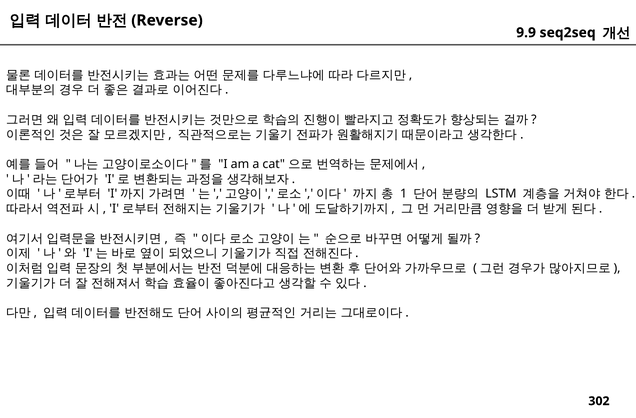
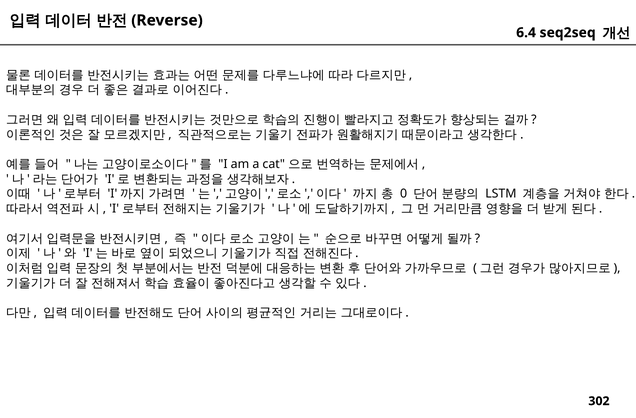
9.9: 9.9 -> 6.4 (526, 33)
1: 1 -> 0 (404, 194)
